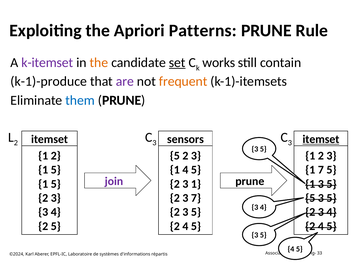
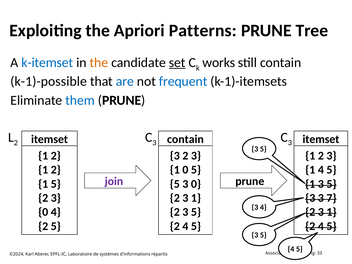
PRUNE Rule: Rule -> Tree (312, 31)
k-itemset colour: purple -> blue (47, 63)
k-1)-produce: k-1)-produce -> k-1)-possible (49, 81)
are colour: purple -> blue (125, 81)
frequent colour: orange -> blue (183, 81)
sensors: sensors -> contain (185, 139)
itemset underline: present -> none (321, 139)
5: 5 -> 3 (175, 156)
5: 5 -> 2 (56, 170)
1 4: 4 -> 0 (185, 170)
1 7: 7 -> 4 (321, 170)
2: 2 -> 5 (175, 184)
1: 1 -> 0 (196, 184)
7: 7 -> 1 (196, 198)
5: 5 -> 3 (310, 198)
5: 5 -> 7 (331, 198)
3: 3 -> 0 (43, 212)
4: 4 -> 1 (331, 212)
